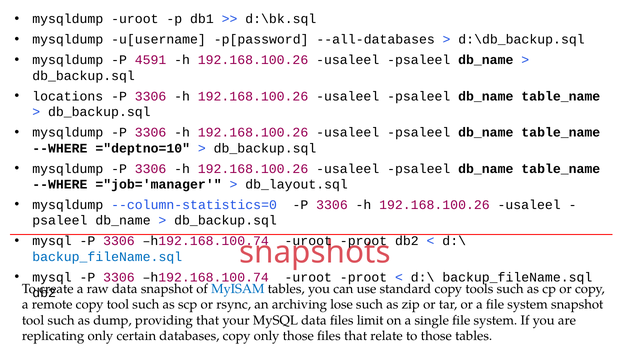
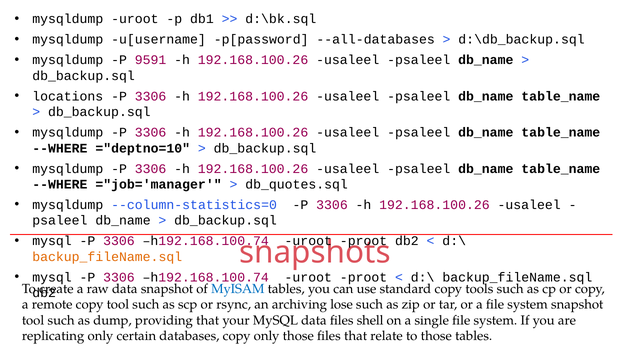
4591: 4591 -> 9591 (151, 60)
db_layout.sql: db_layout.sql -> db_quotes.sql (297, 185)
backup_fileName.sql colour: blue -> orange (107, 257)
limit: limit -> shell (370, 321)
